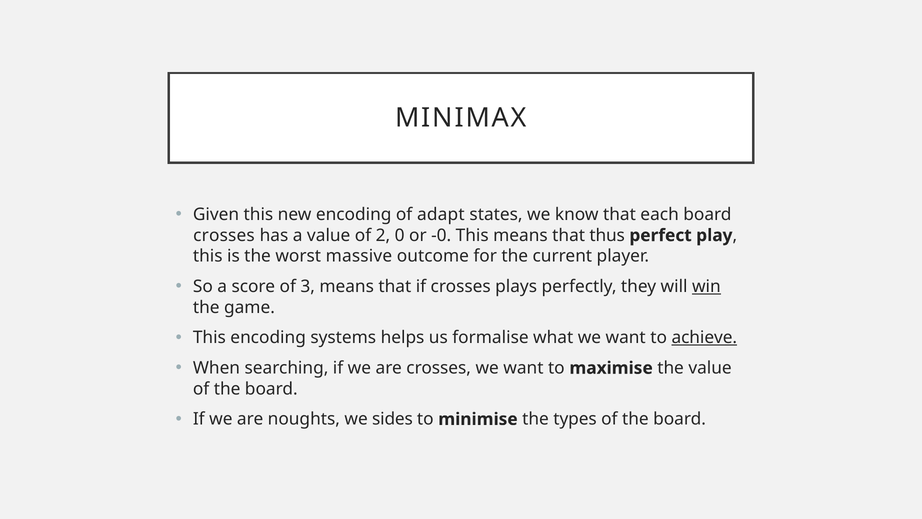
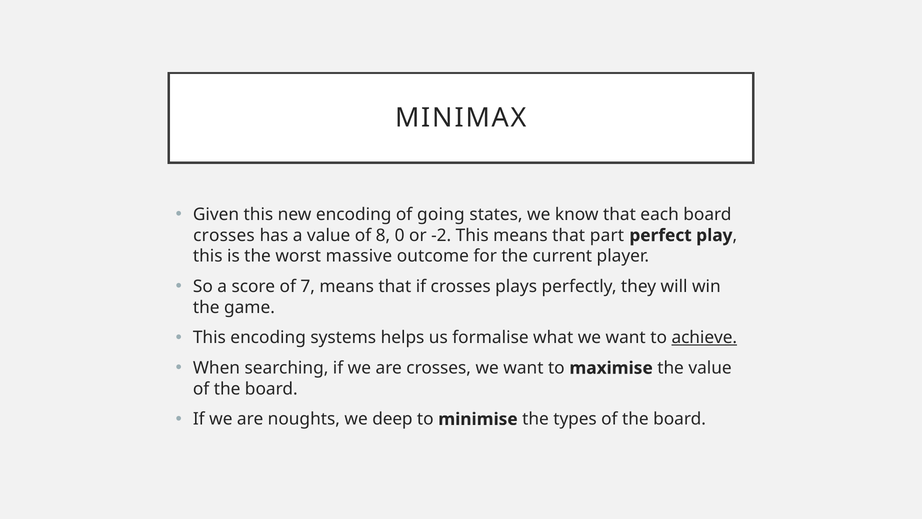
adapt: adapt -> going (441, 215)
2: 2 -> 8 (383, 235)
-0: -0 -> -2 (441, 235)
thus: thus -> part (607, 235)
3: 3 -> 7 (308, 286)
win underline: present -> none (706, 286)
sides: sides -> deep (392, 419)
